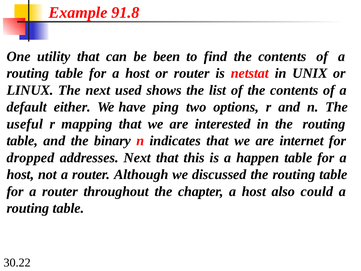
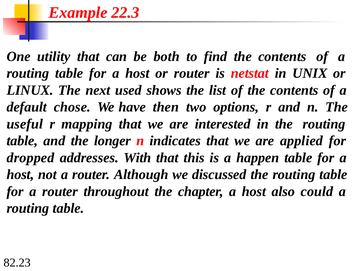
91.8: 91.8 -> 22.3 (125, 13)
been: been -> both (167, 56)
either: either -> chose (72, 107)
ping: ping -> then (166, 107)
binary: binary -> longer (113, 141)
internet: internet -> applied (301, 141)
addresses Next: Next -> With (137, 158)
30.22: 30.22 -> 82.23 (17, 263)
